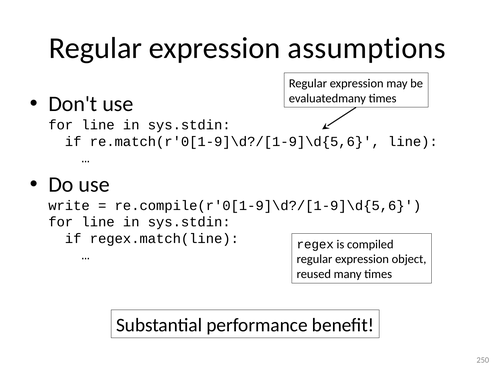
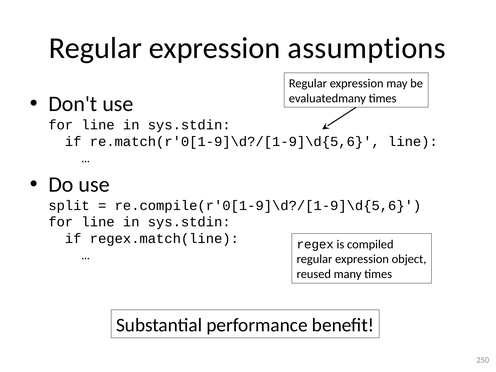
write: write -> split (69, 205)
